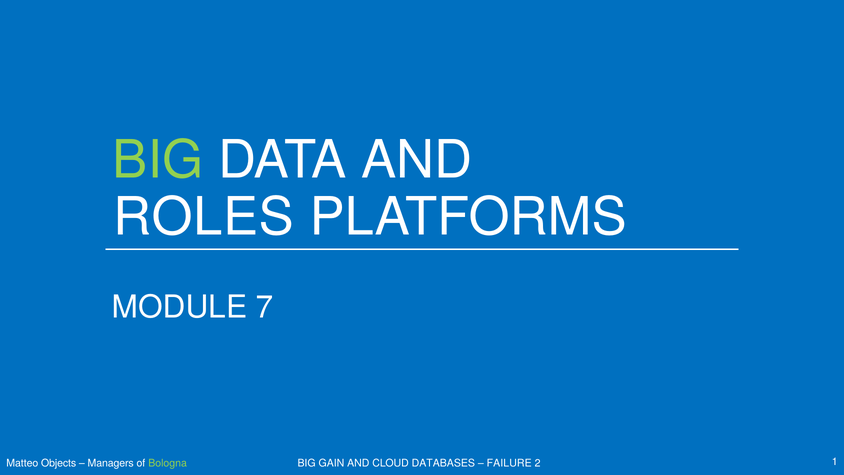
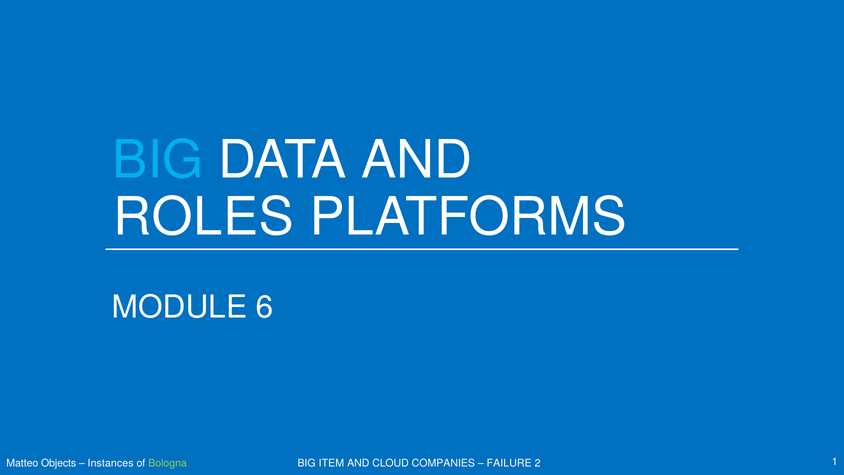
BIG colour: light green -> light blue (158, 160)
7: 7 -> 6 (265, 307)
Managers: Managers -> Instances (111, 463)
GAIN: GAIN -> ITEM (331, 463)
DATABASES: DATABASES -> COMPANIES (443, 463)
